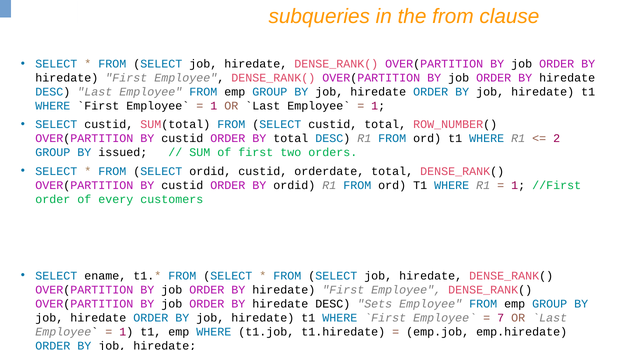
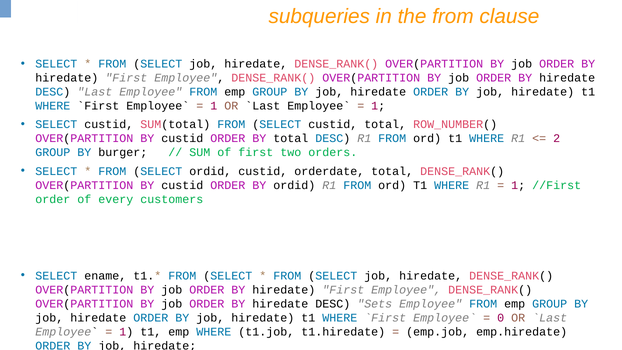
issued: issued -> burger (123, 152)
7: 7 -> 0 (501, 318)
